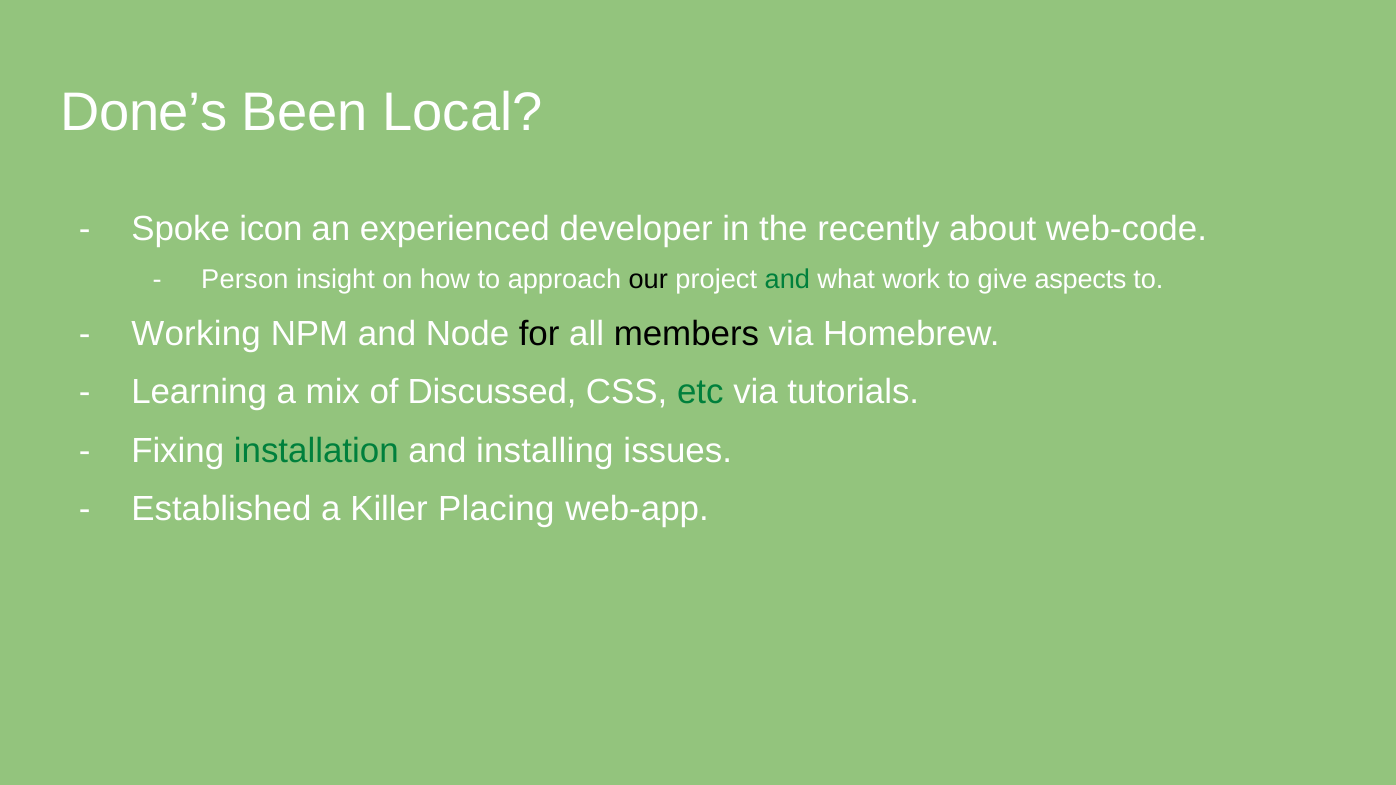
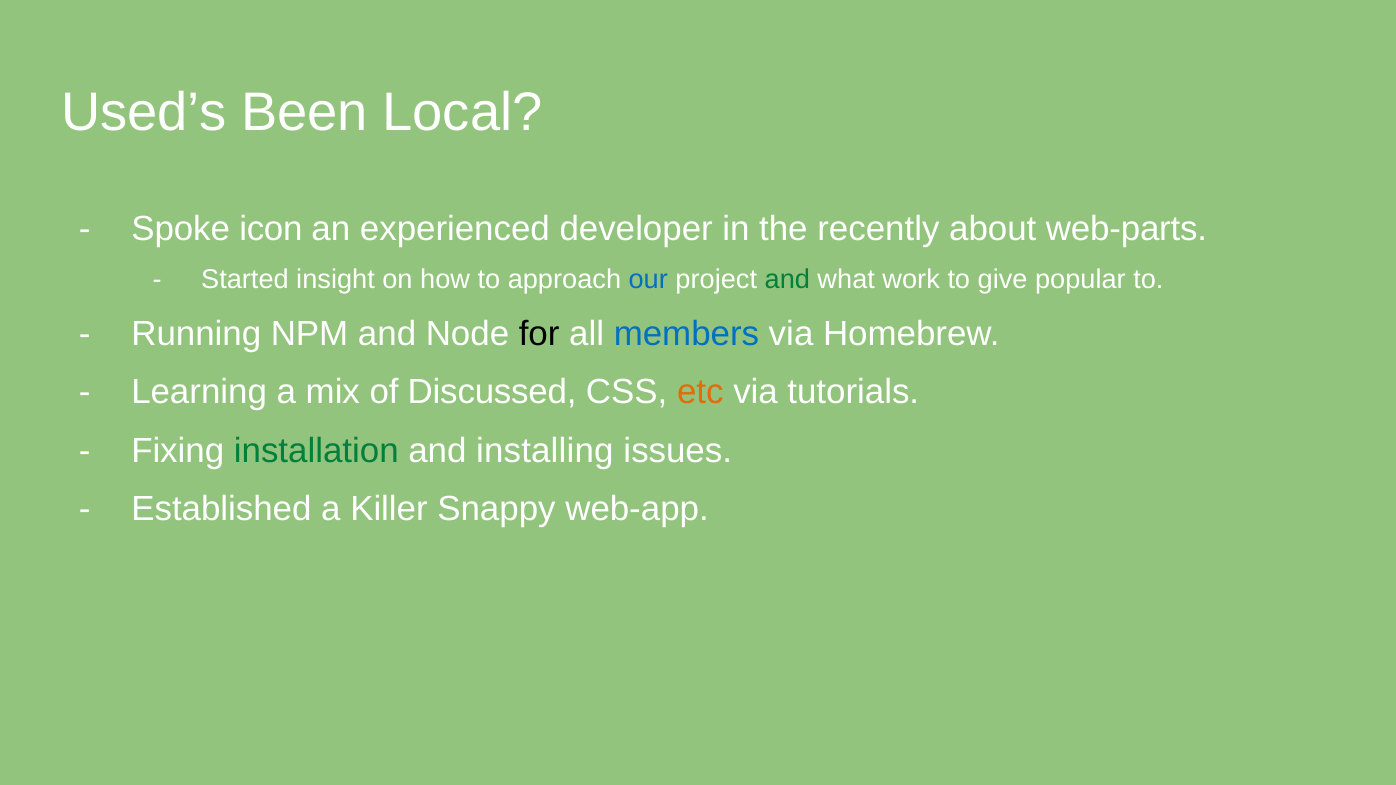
Done’s: Done’s -> Used’s (144, 113)
web-code: web-code -> web-parts (1126, 230)
Person: Person -> Started (245, 279)
our colour: black -> blue (648, 279)
aspects: aspects -> popular (1080, 279)
Working: Working -> Running (196, 334)
members colour: black -> blue (686, 334)
etc colour: green -> orange (700, 392)
Placing: Placing -> Snappy (496, 510)
